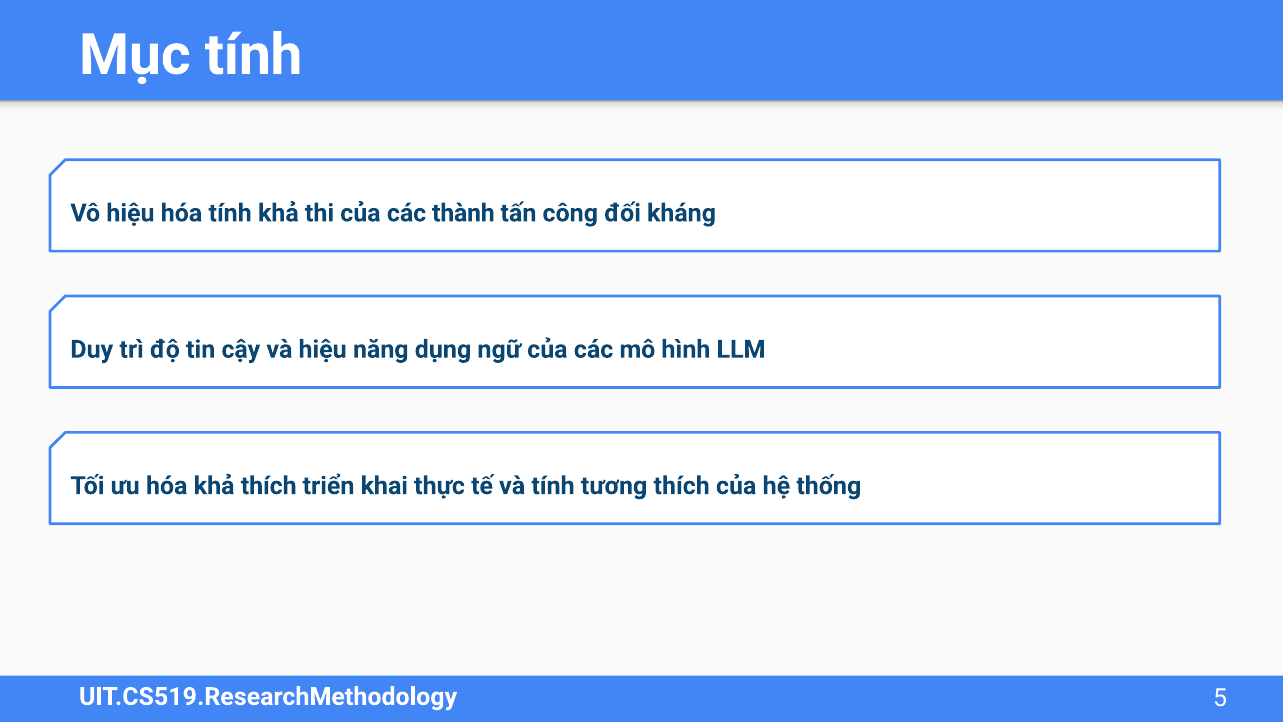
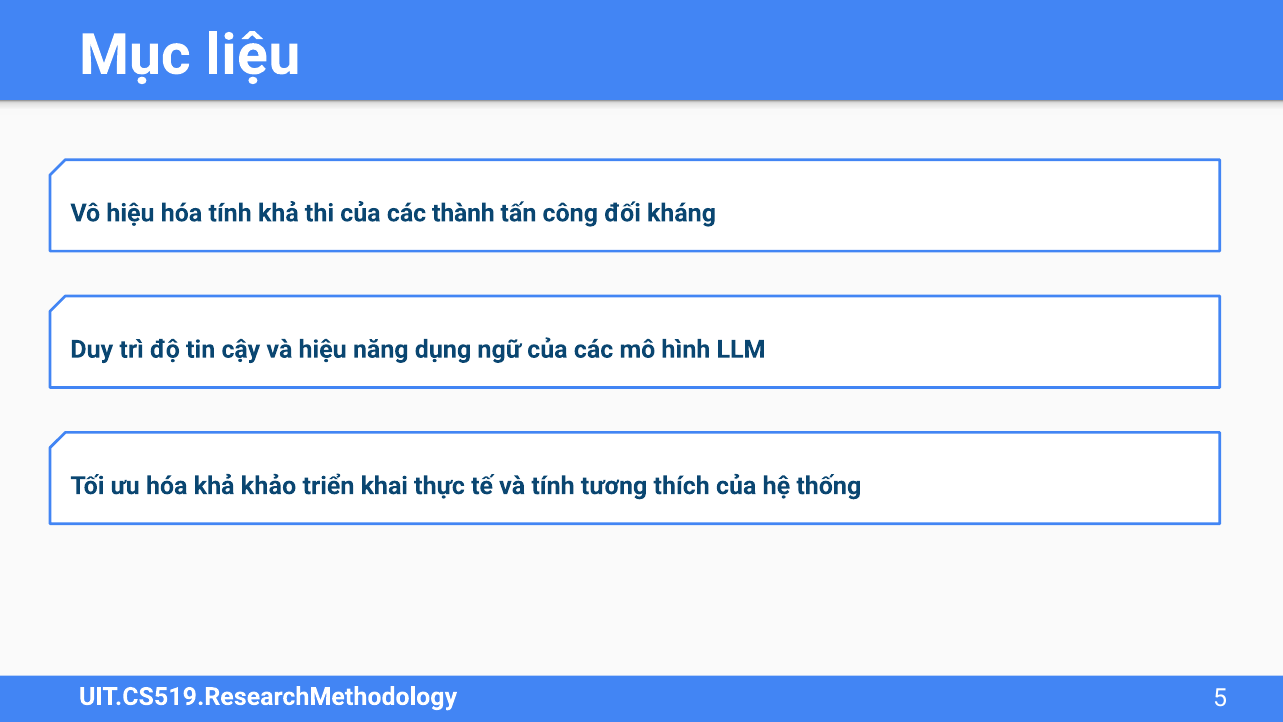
Mục tính: tính -> liệu (253, 55)
khả thích: thích -> khảo (268, 486)
